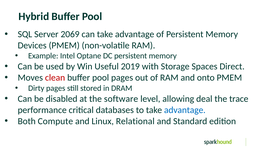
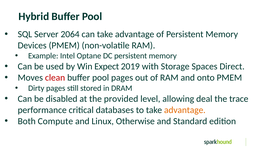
2069: 2069 -> 2064 (70, 34)
Useful: Useful -> Expect (107, 66)
software: software -> provided (121, 98)
advantage colour: blue -> orange (185, 110)
Relational: Relational -> Otherwise (135, 121)
